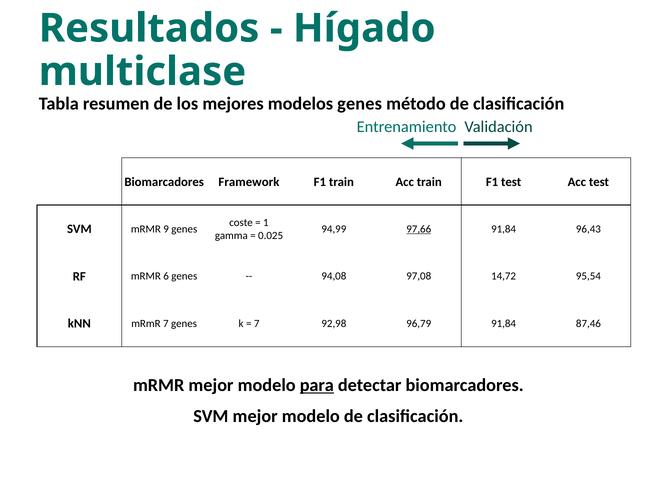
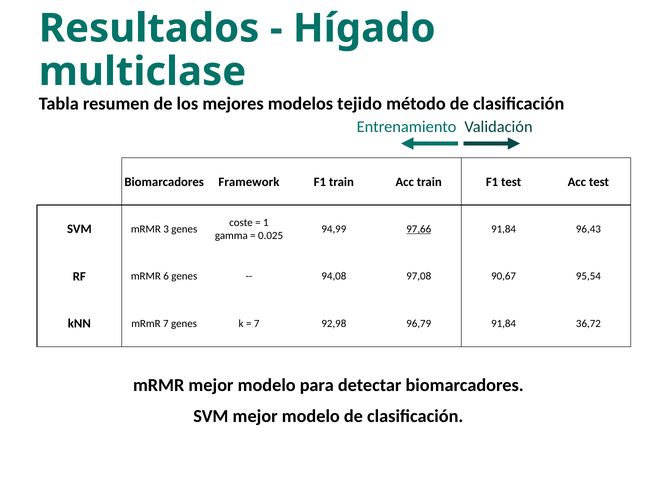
modelos genes: genes -> tejido (360, 104)
9: 9 -> 3 (166, 229)
14,72: 14,72 -> 90,67 (504, 276)
87,46: 87,46 -> 36,72 (588, 323)
para underline: present -> none (317, 385)
